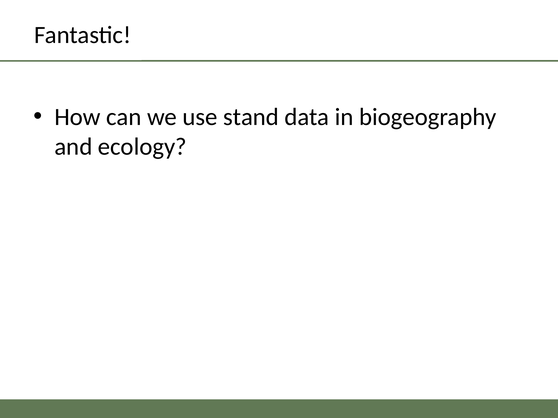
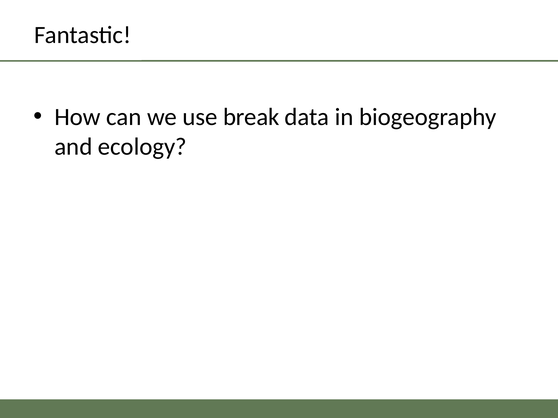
stand: stand -> break (251, 117)
